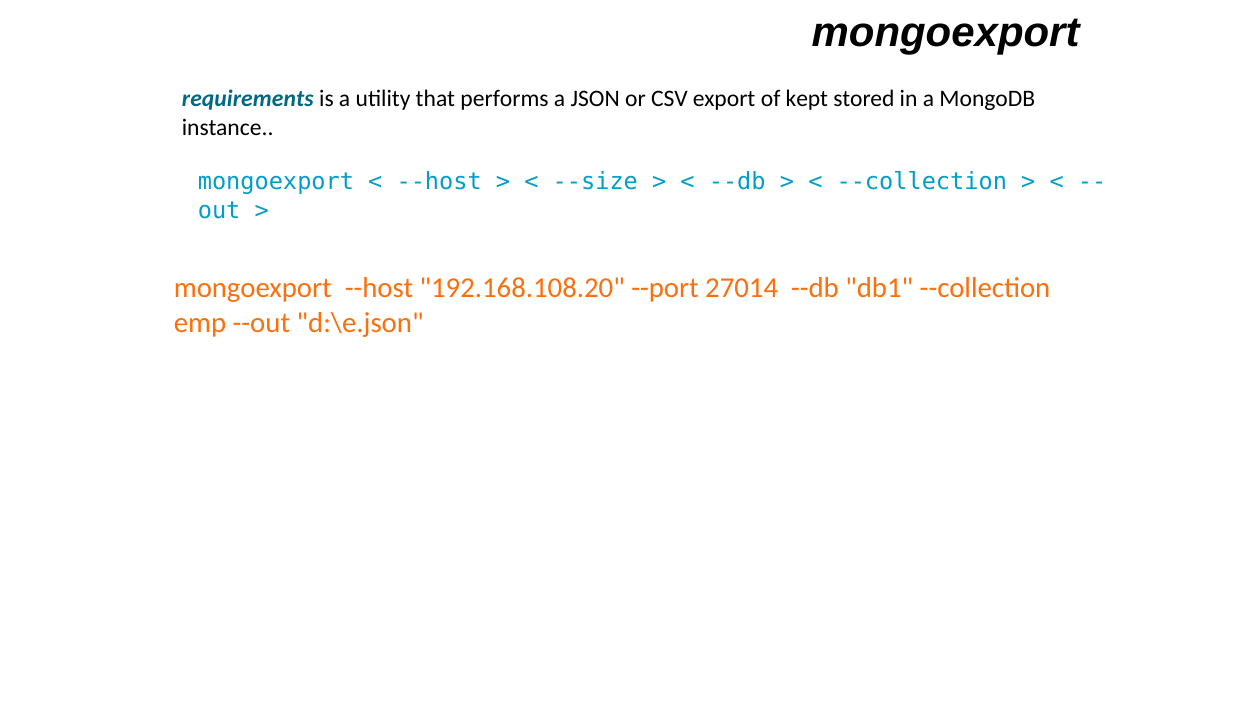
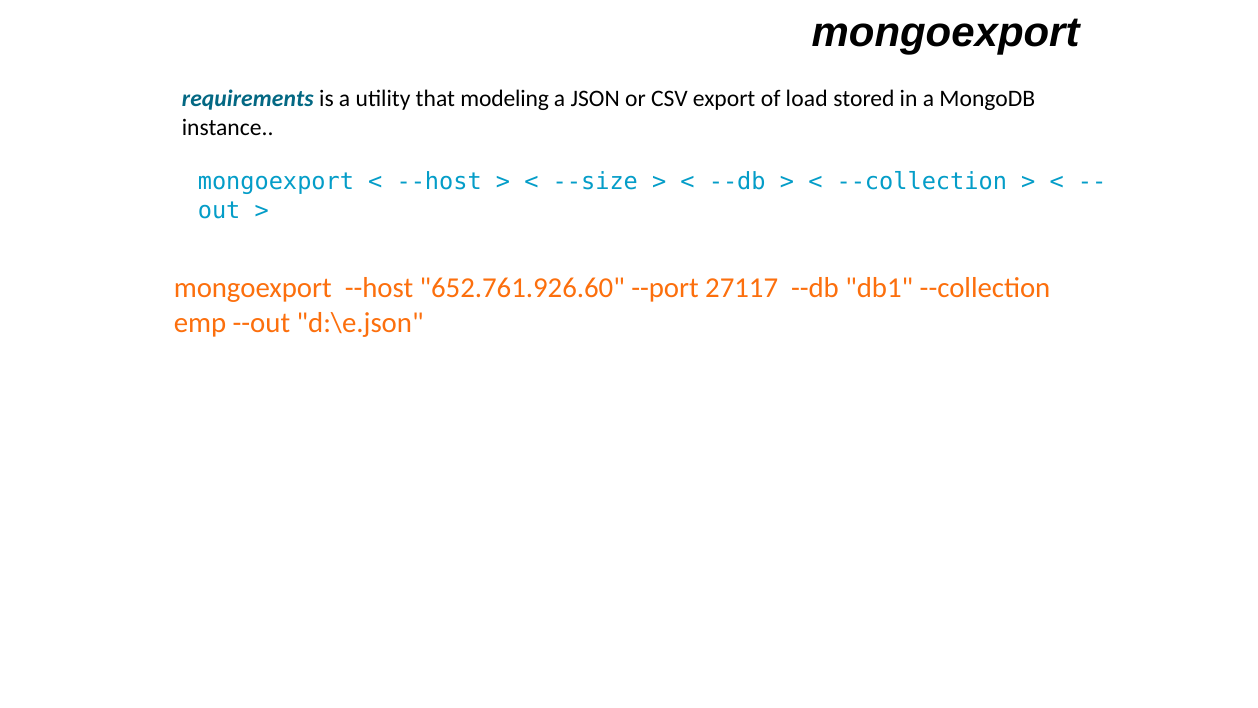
performs: performs -> modeling (505, 99)
kept: kept -> load (807, 99)
192.168.108.20: 192.168.108.20 -> 652.761.926.60 (522, 288)
27014: 27014 -> 27117 (742, 288)
